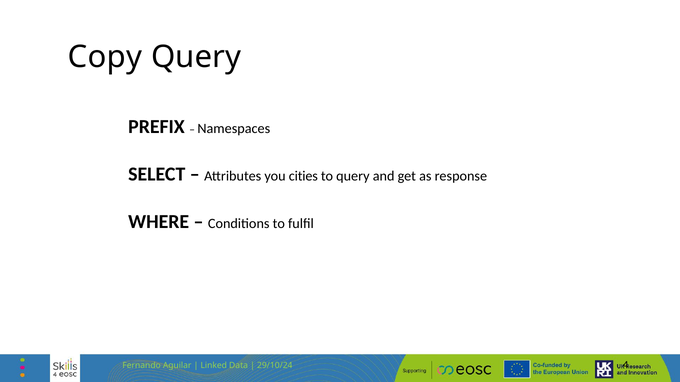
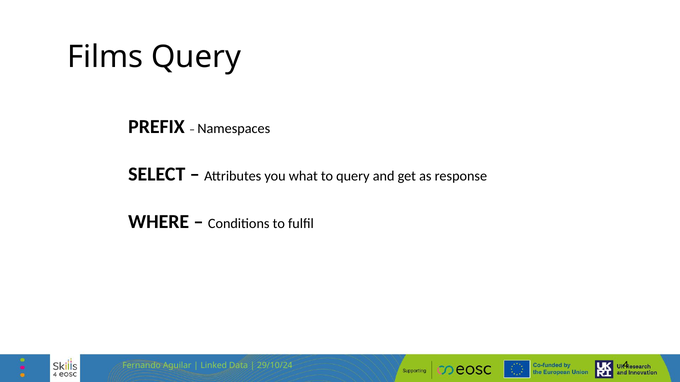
Copy: Copy -> Films (105, 57)
cities: cities -> what (303, 176)
